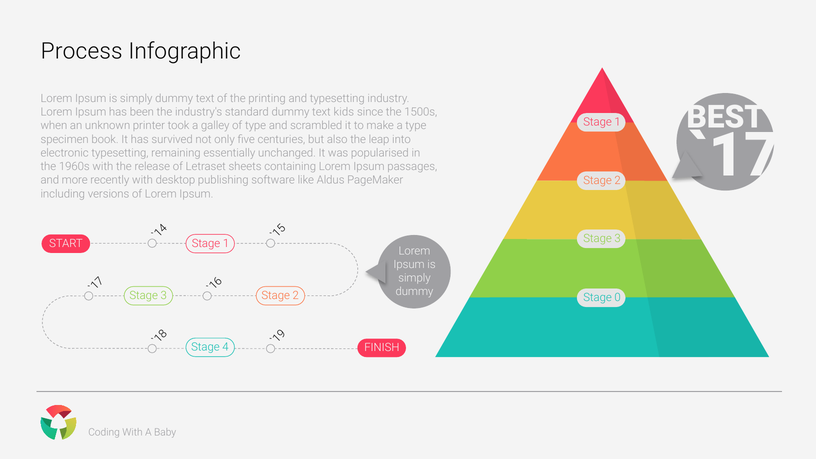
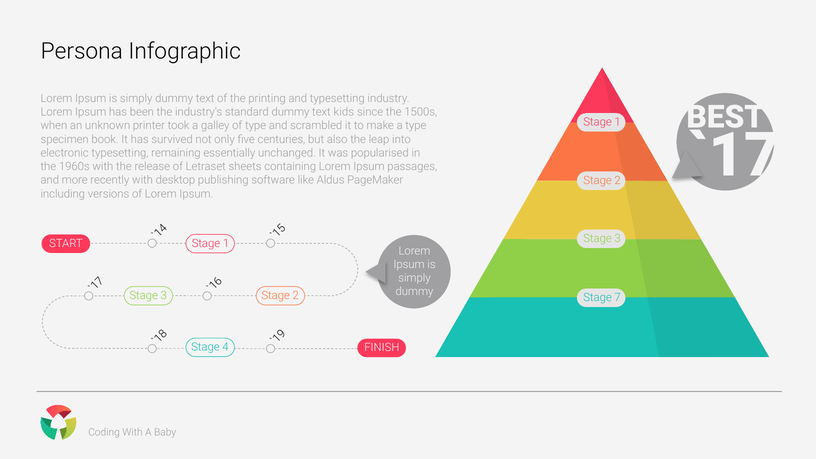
Process: Process -> Persona (82, 51)
Stage 0: 0 -> 7 (618, 298)
